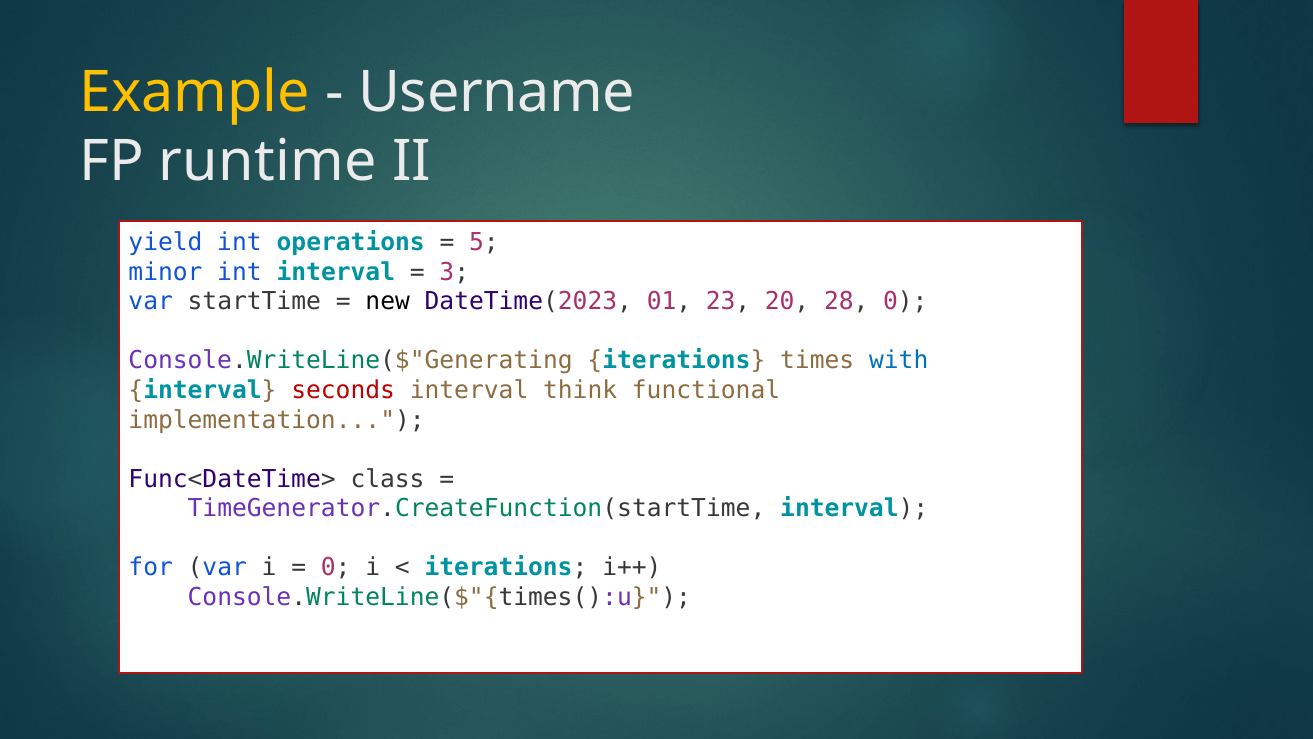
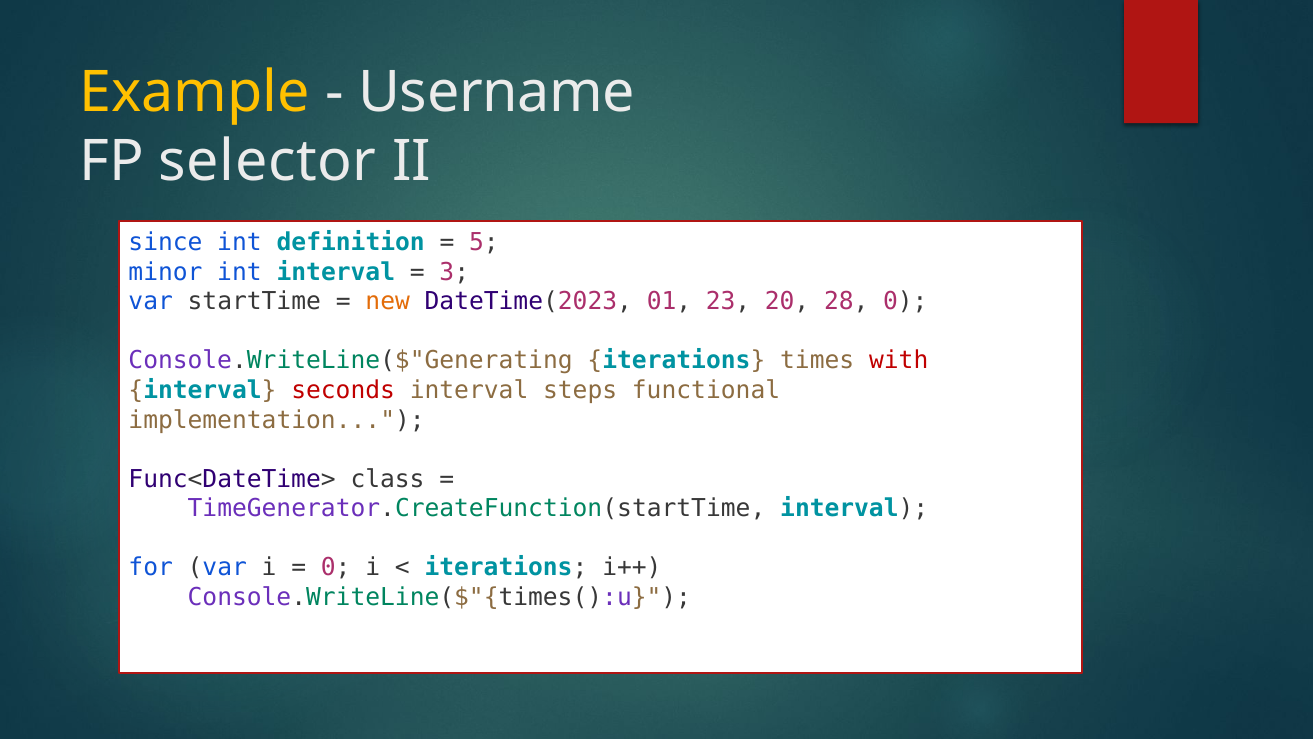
runtime: runtime -> selector (268, 161)
yield: yield -> since (166, 242)
operations: operations -> definition (351, 242)
new colour: black -> orange (388, 301)
with colour: blue -> red (899, 361)
think: think -> steps (580, 390)
